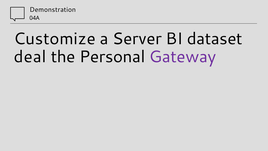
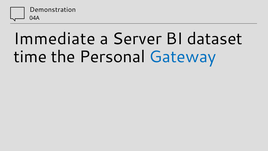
Customize: Customize -> Immediate (55, 39)
deal: deal -> time (30, 57)
Gateway colour: purple -> blue (183, 57)
